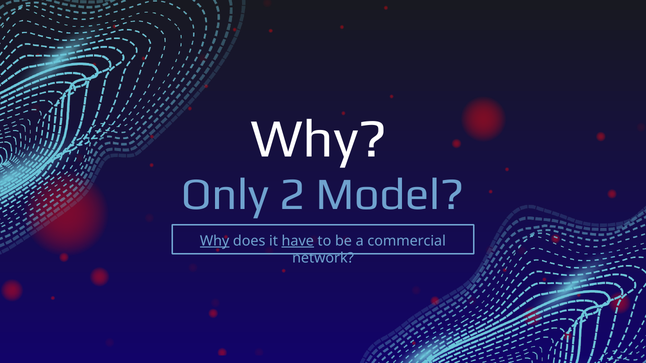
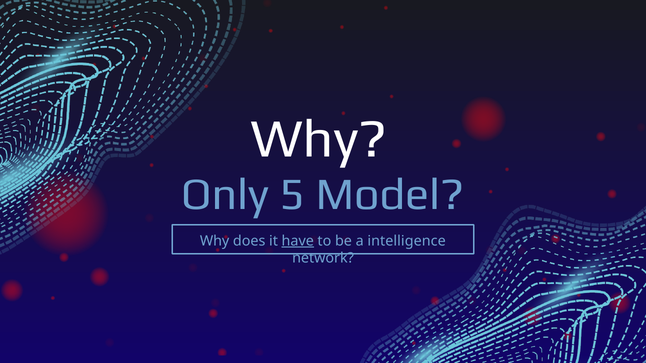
2: 2 -> 5 (292, 195)
Why underline: present -> none (215, 241)
commercial: commercial -> intelligence (407, 241)
